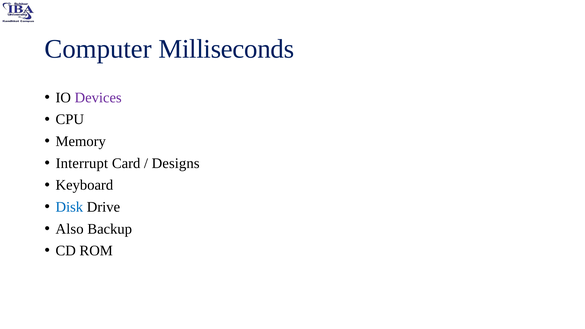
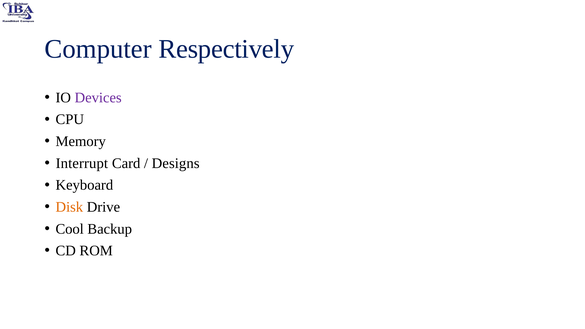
Milliseconds: Milliseconds -> Respectively (226, 49)
Disk colour: blue -> orange (69, 207)
Also: Also -> Cool (70, 229)
